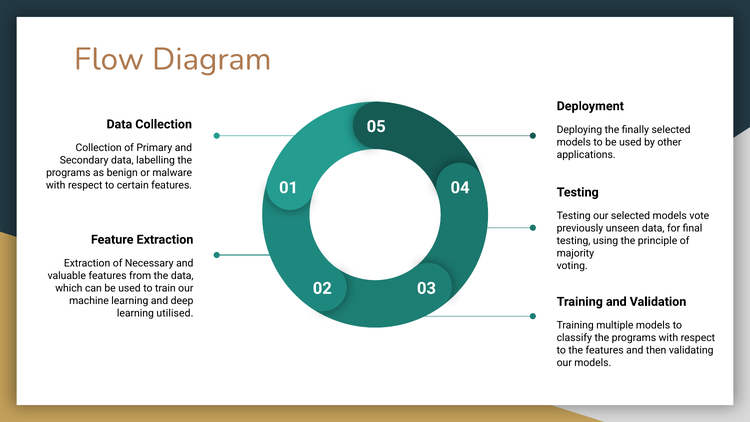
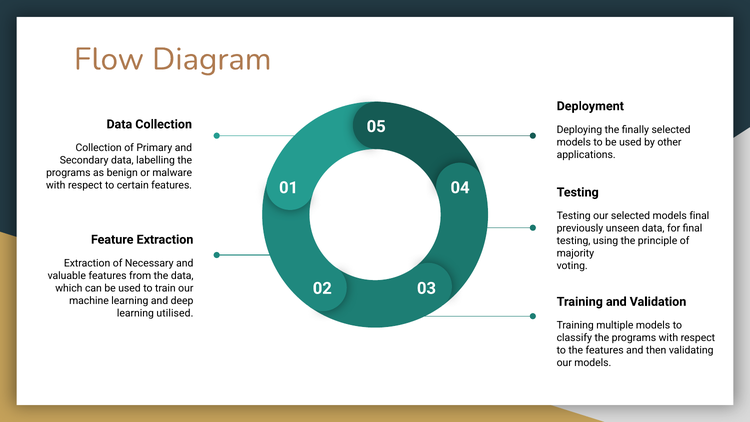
models vote: vote -> final (699, 216)
